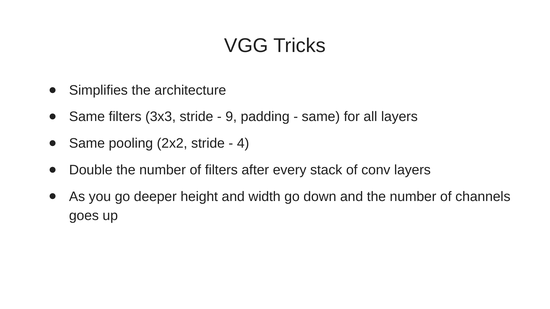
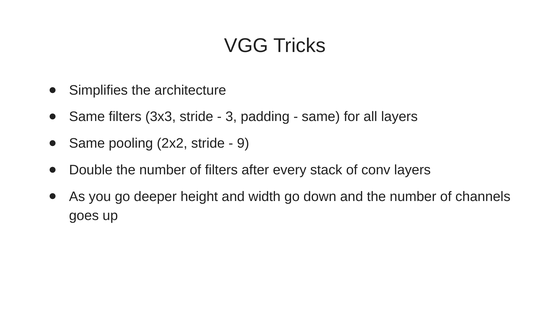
9: 9 -> 3 (231, 117)
4: 4 -> 9 (243, 144)
